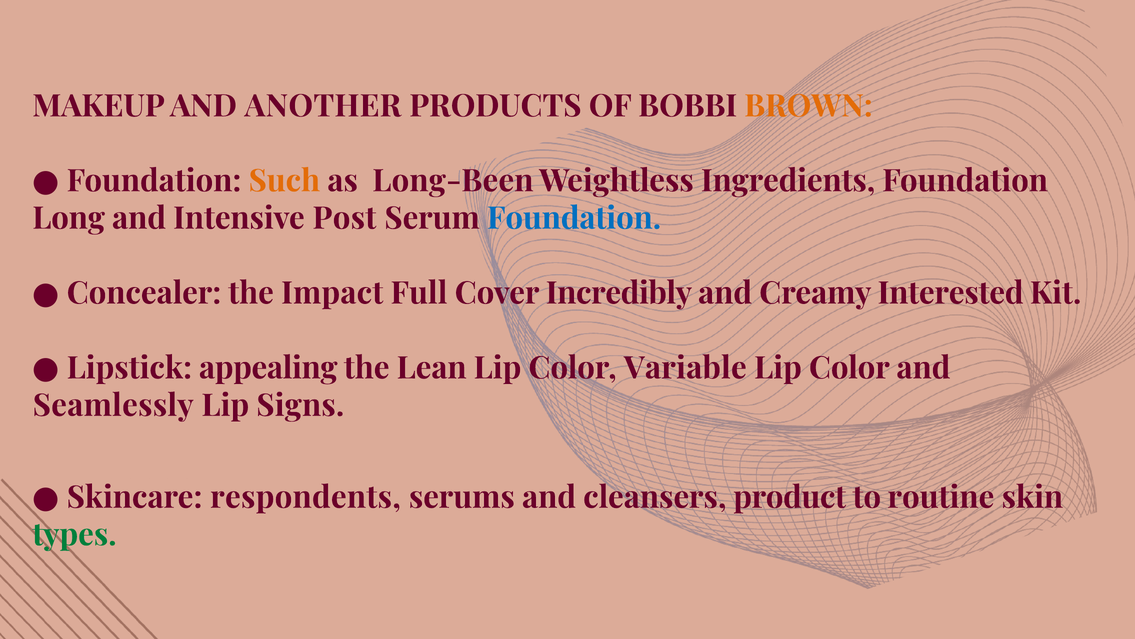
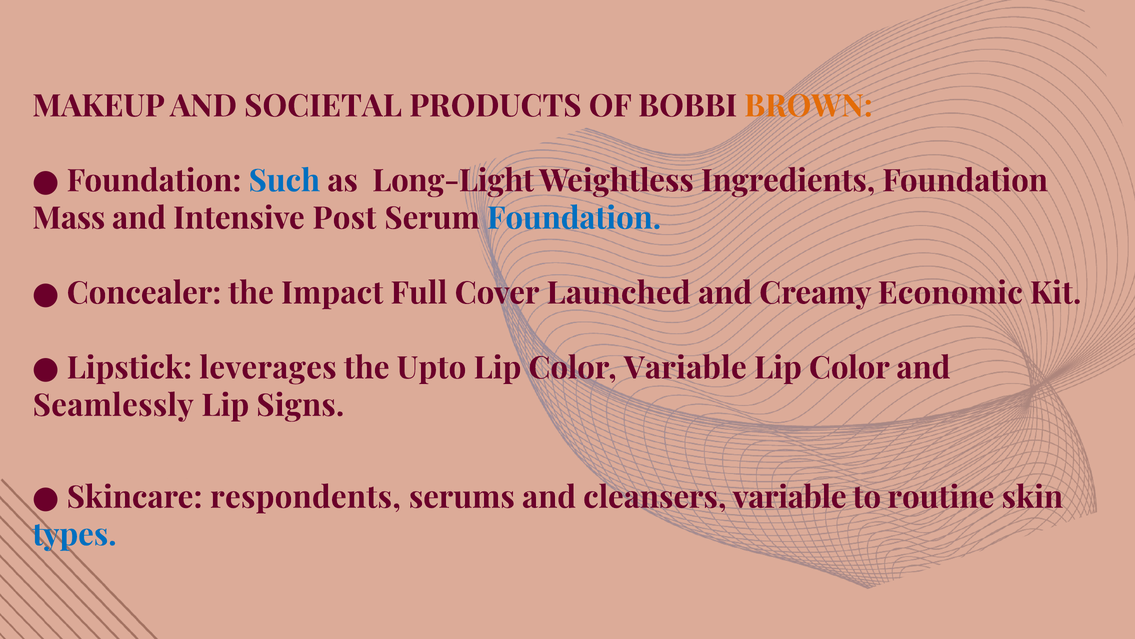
ANOTHER: ANOTHER -> SOCIETAL (323, 106)
Such colour: orange -> blue (284, 181)
Long-Been: Long-Been -> Long-Light (453, 181)
Long: Long -> Mass (69, 218)
Incredibly: Incredibly -> Launched (619, 293)
Interested: Interested -> Economic (950, 293)
appealing: appealing -> leverages (268, 368)
Lean: Lean -> Upto (431, 368)
cleansers product: product -> variable (790, 497)
types colour: green -> blue (74, 534)
